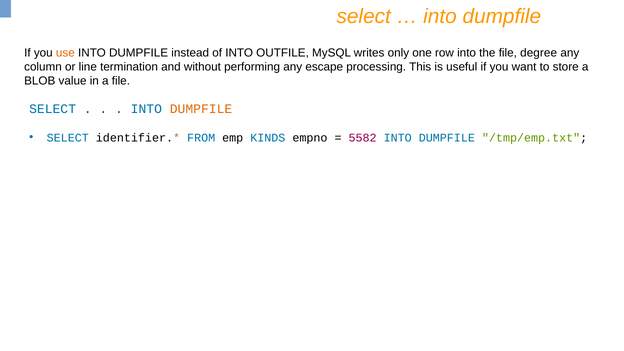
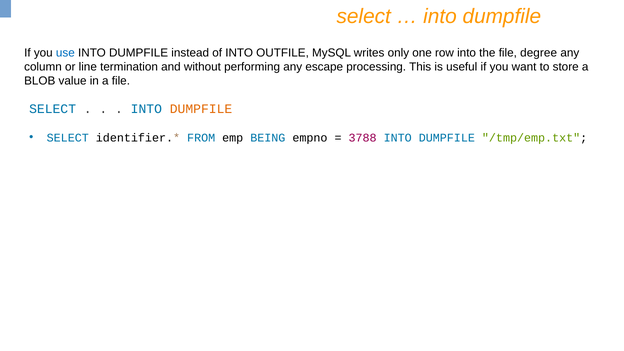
use colour: orange -> blue (65, 53)
KINDS: KINDS -> BEING (268, 138)
5582: 5582 -> 3788 (363, 138)
